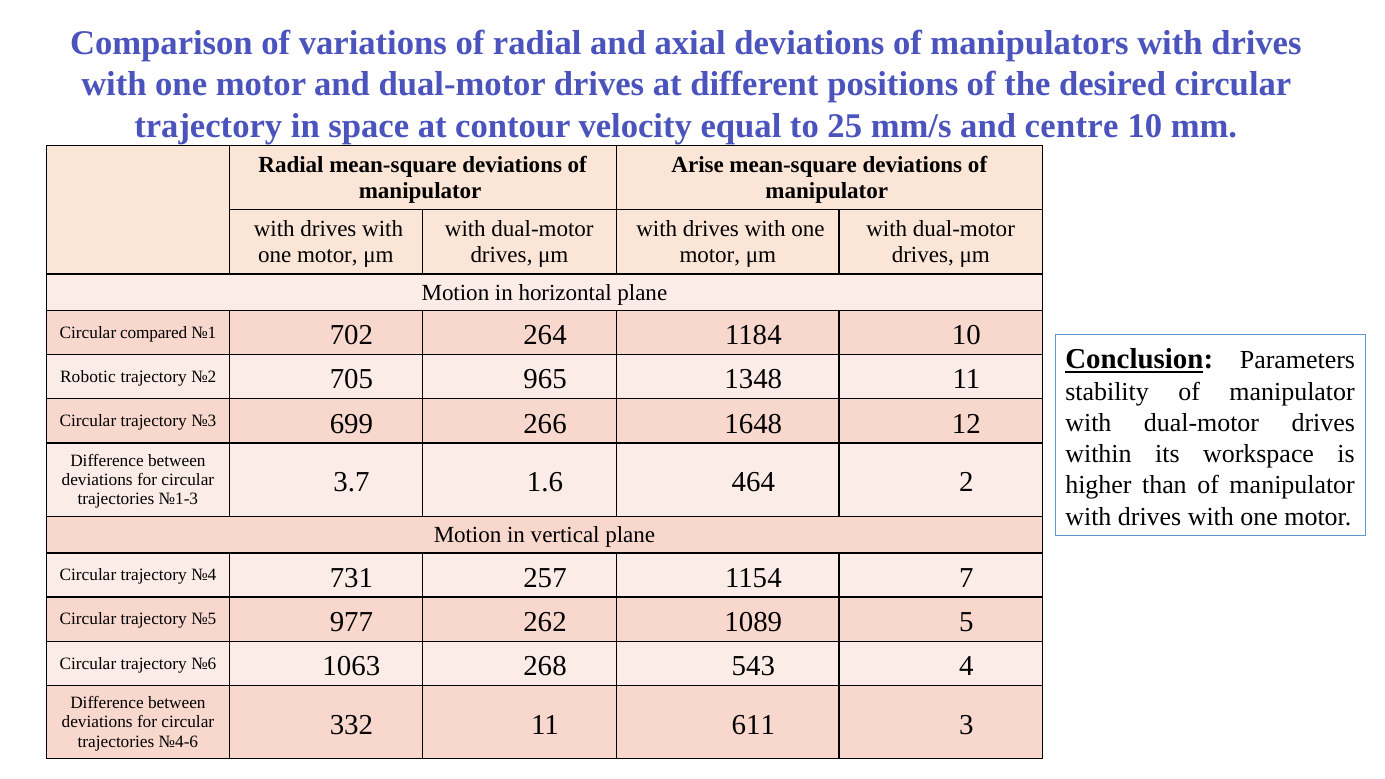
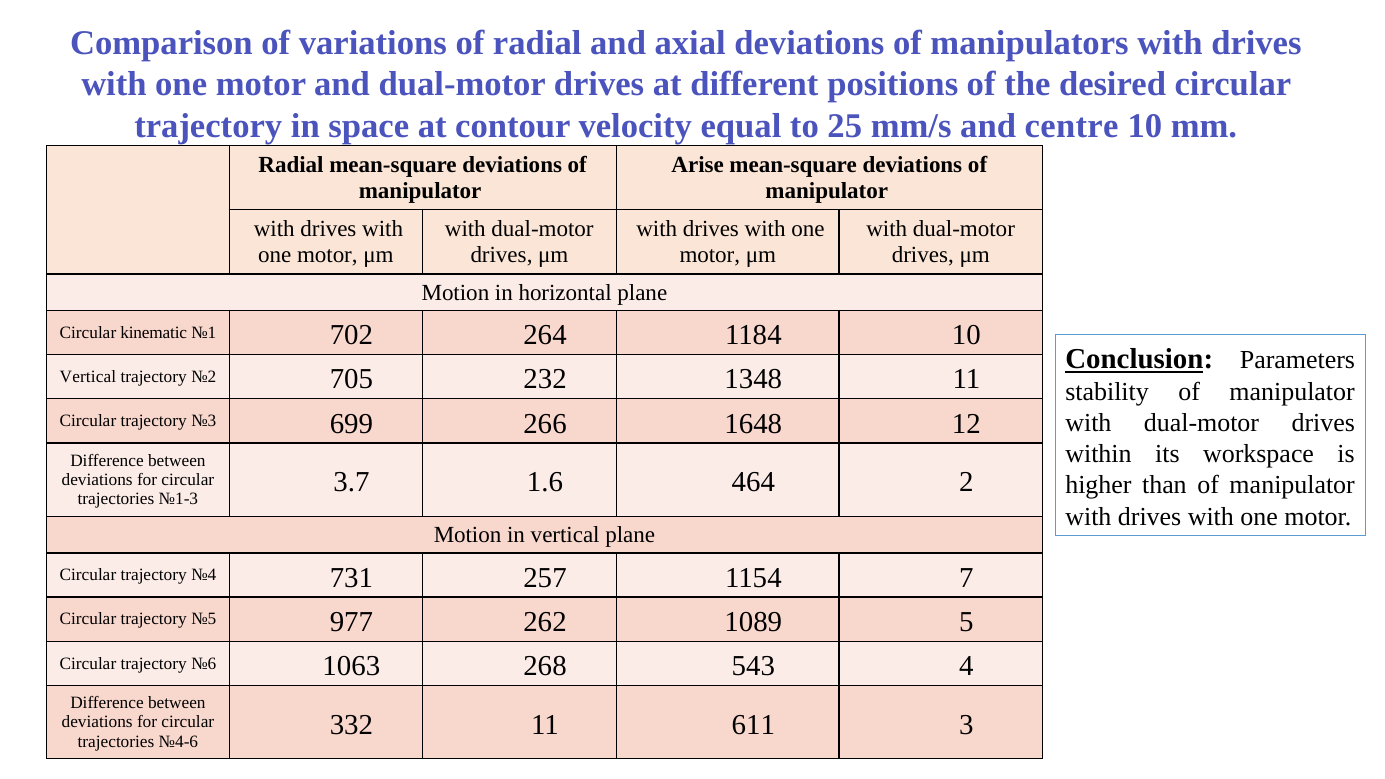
compared: compared -> kinematic (154, 333)
Robotic: Robotic -> Vertical (88, 377)
965: 965 -> 232 (545, 379)
